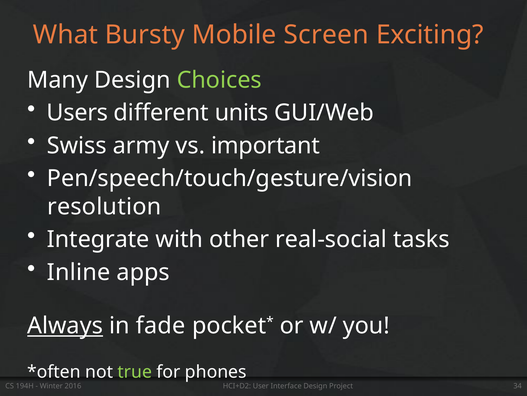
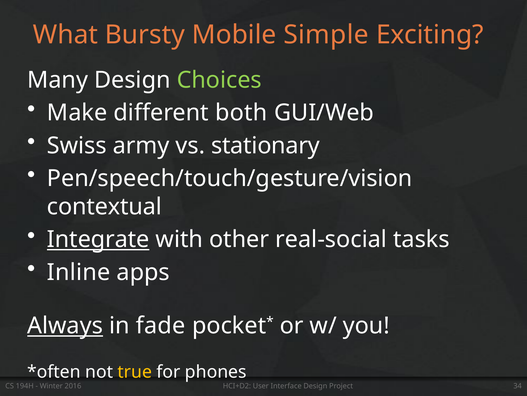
Screen: Screen -> Simple (326, 35)
Users: Users -> Make (77, 113)
units: units -> both (241, 113)
important: important -> stationary (265, 145)
resolution: resolution -> contextual (104, 206)
Integrate underline: none -> present (98, 239)
true colour: light green -> yellow (135, 371)
